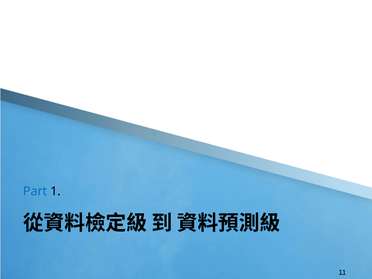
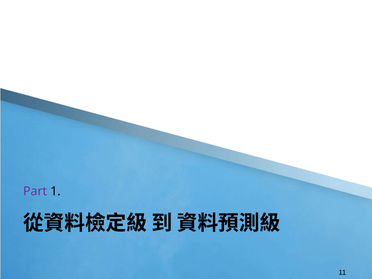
Part colour: blue -> purple (35, 191)
